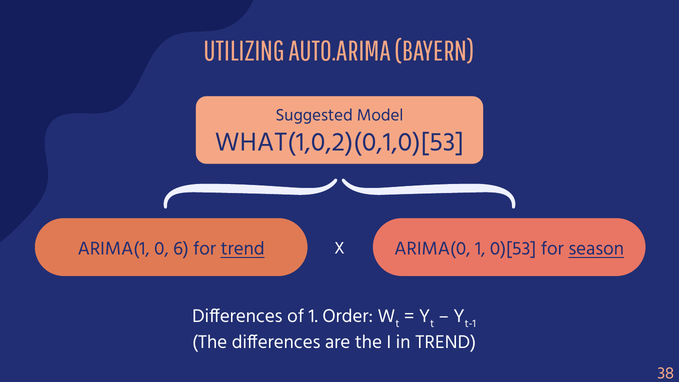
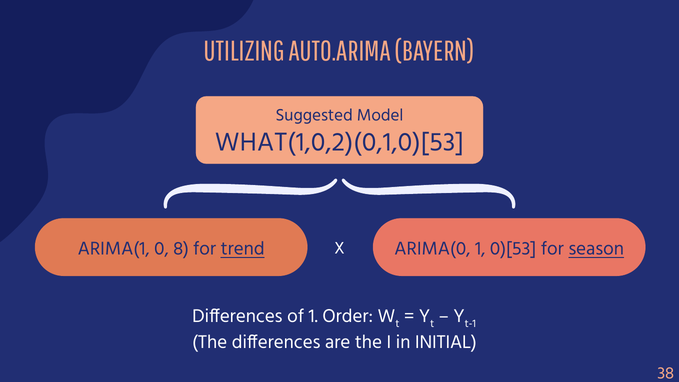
6: 6 -> 8 (181, 248)
in TREND: TREND -> INITIAL (446, 342)
